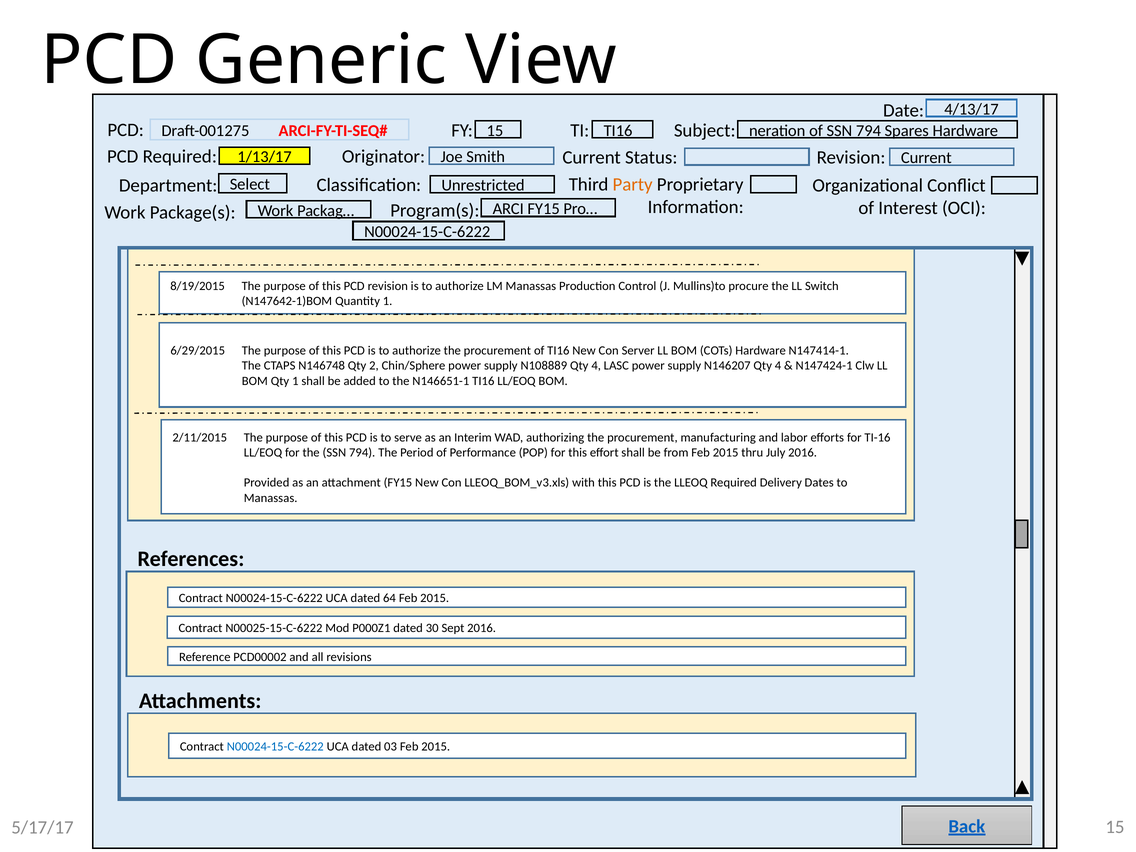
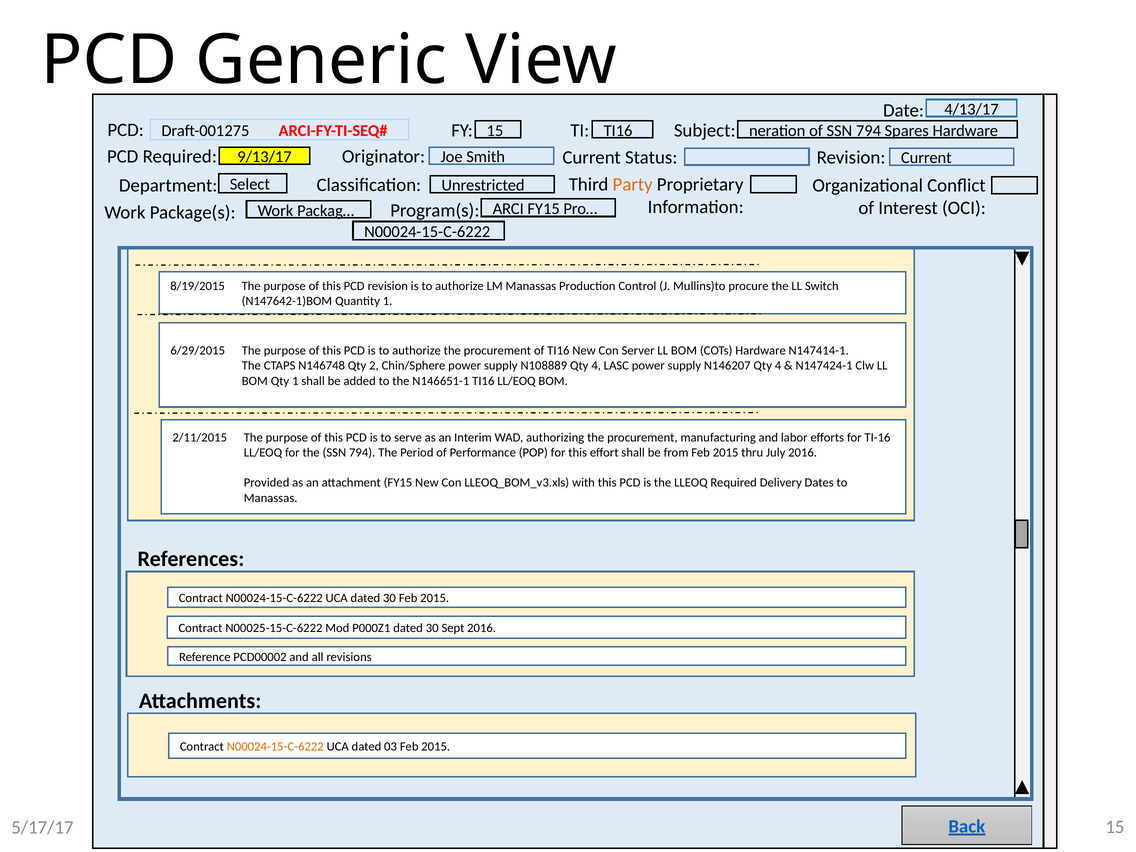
1/13/17: 1/13/17 -> 9/13/17 (264, 157)
UCA dated 64: 64 -> 30 (389, 598)
N00024-15-C-6222 colour: blue -> orange (275, 747)
